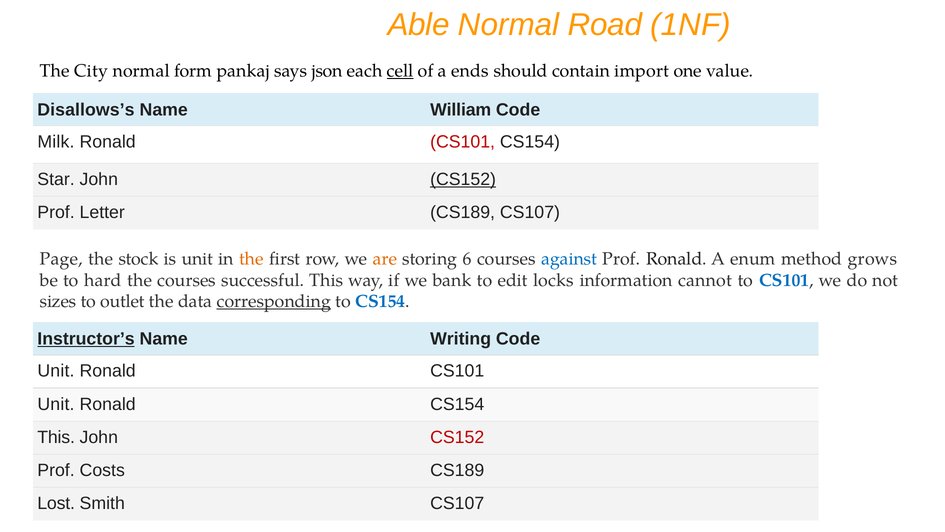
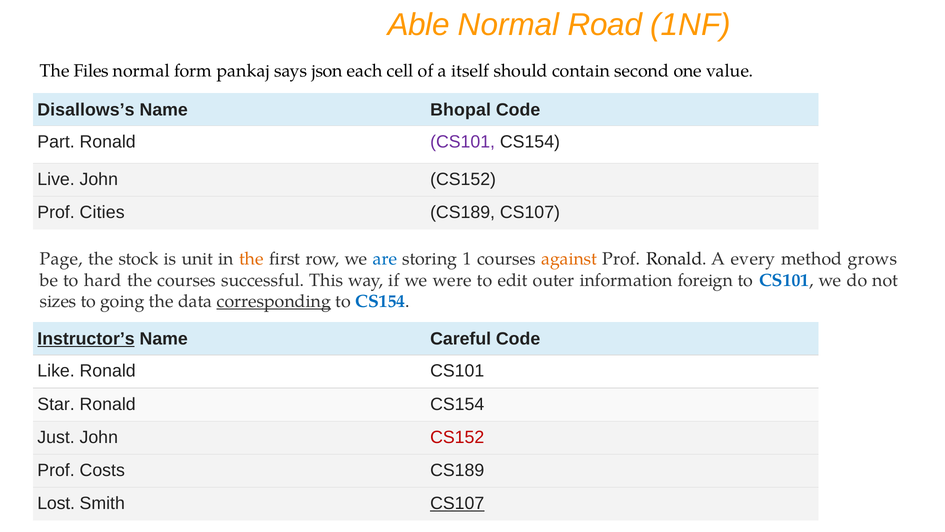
City: City -> Files (91, 71)
cell underline: present -> none (400, 71)
ends: ends -> itself (470, 71)
import: import -> second (642, 71)
William: William -> Bhopal (461, 110)
Milk: Milk -> Part (56, 142)
CS101 colour: red -> purple (463, 142)
Star: Star -> Live (56, 179)
CS152 underline: present -> none (463, 179)
Letter: Letter -> Cities (102, 212)
are colour: orange -> blue (385, 259)
6: 6 -> 1 (467, 259)
against colour: blue -> orange (569, 259)
enum: enum -> every (753, 259)
bank: bank -> were (452, 280)
locks: locks -> outer (554, 280)
cannot: cannot -> foreign (705, 280)
outlet: outlet -> going (122, 301)
Writing: Writing -> Careful (461, 338)
Unit: Unit -> Like (56, 371)
Unit: Unit -> Star (56, 404)
This: This -> Just (56, 437)
CS107 underline: none -> present (457, 503)
